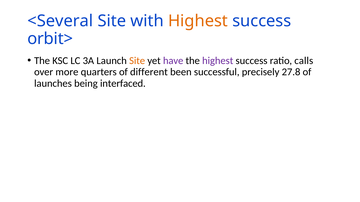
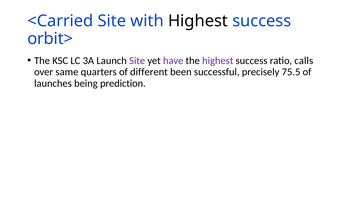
<Several: <Several -> <Carried (60, 21)
Highest colour: orange -> black (198, 21)
Site colour: orange -> purple (137, 61)
more: more -> same (67, 72)
27.8: 27.8 -> 75.5 (291, 72)
interfaced: interfaced -> prediction (123, 84)
